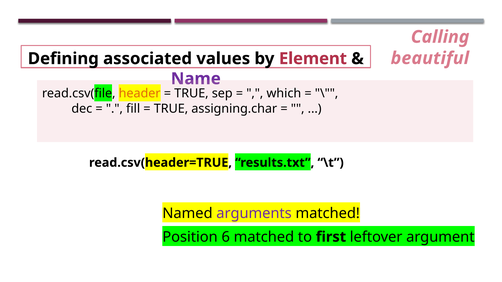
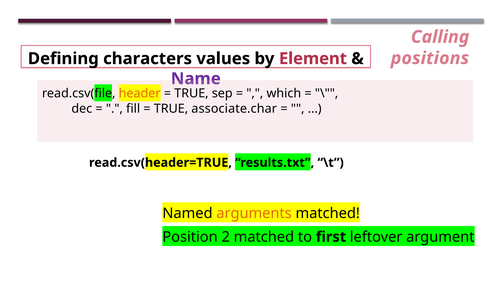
beautiful: beautiful -> positions (430, 58)
associated: associated -> characters (148, 59)
assigning.char: assigning.char -> associate.char (234, 109)
arguments colour: purple -> orange (254, 214)
6: 6 -> 2 (226, 237)
